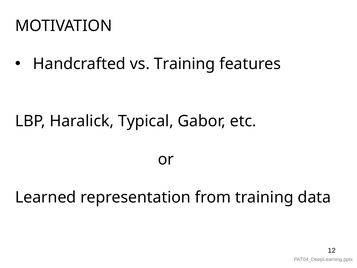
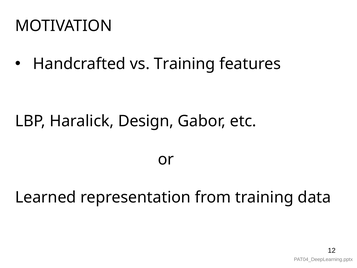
Typical: Typical -> Design (146, 121)
